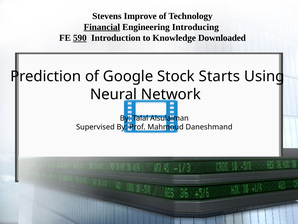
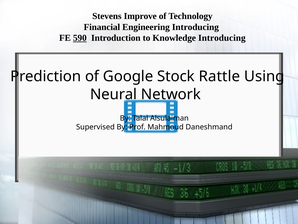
Financial underline: present -> none (102, 27)
Knowledge Downloaded: Downloaded -> Introducing (222, 38)
Starts: Starts -> Rattle (219, 76)
